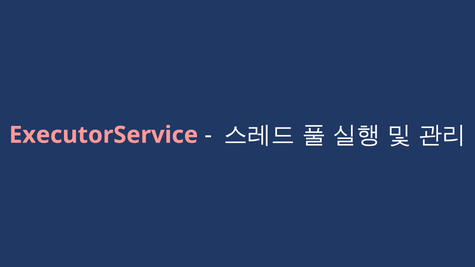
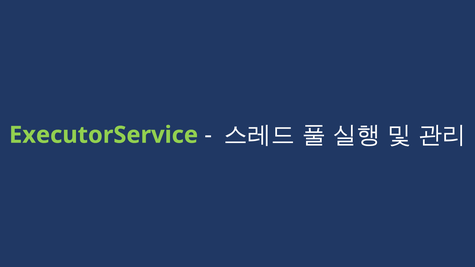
ExecutorService colour: pink -> light green (104, 135)
